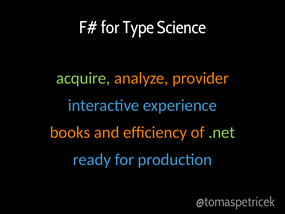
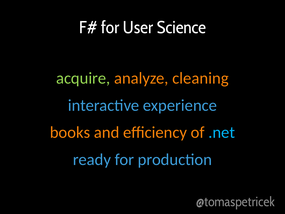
Type: Type -> User (138, 28)
provider: provider -> cleaning (200, 78)
.net colour: light green -> light blue (222, 132)
